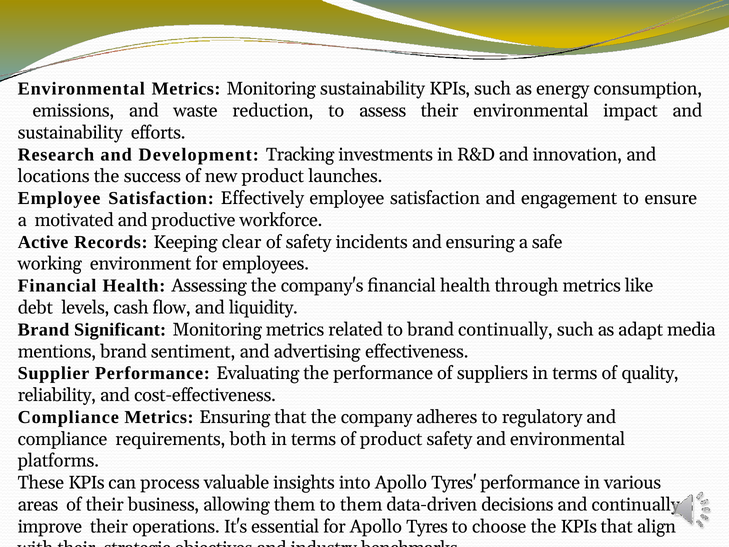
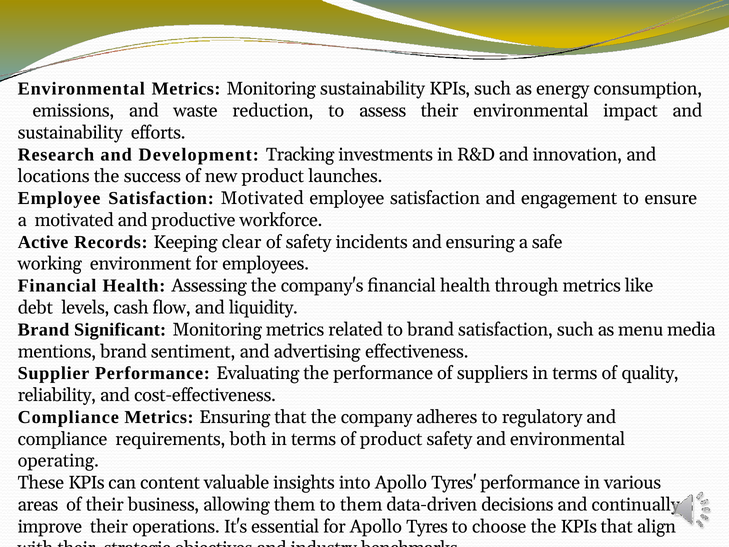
Satisfaction Effectively: Effectively -> Motivated (262, 198)
brand continually: continually -> satisfaction (506, 330)
adapt: adapt -> menu (641, 330)
platforms: platforms -> operating (58, 461)
process: process -> content (170, 483)
